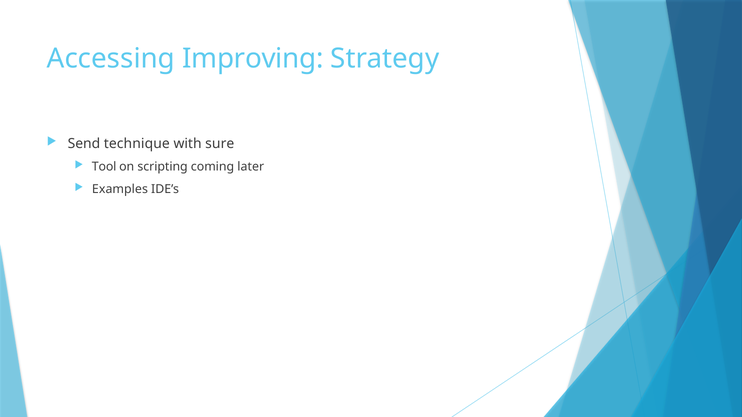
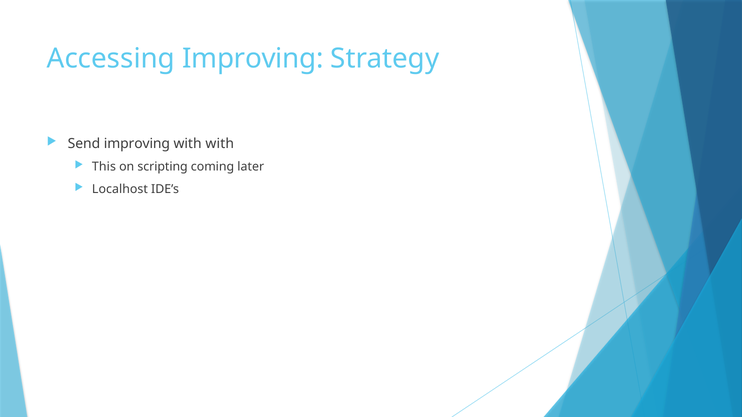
Send technique: technique -> improving (137, 144)
with sure: sure -> with (220, 144)
Tool: Tool -> This (104, 167)
Examples: Examples -> Localhost (120, 190)
